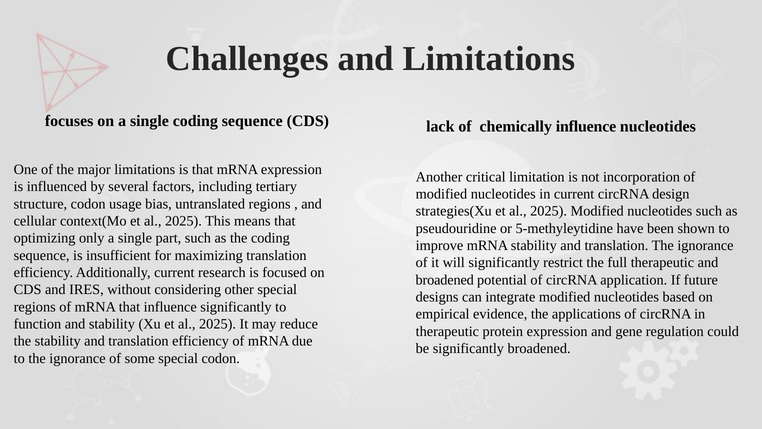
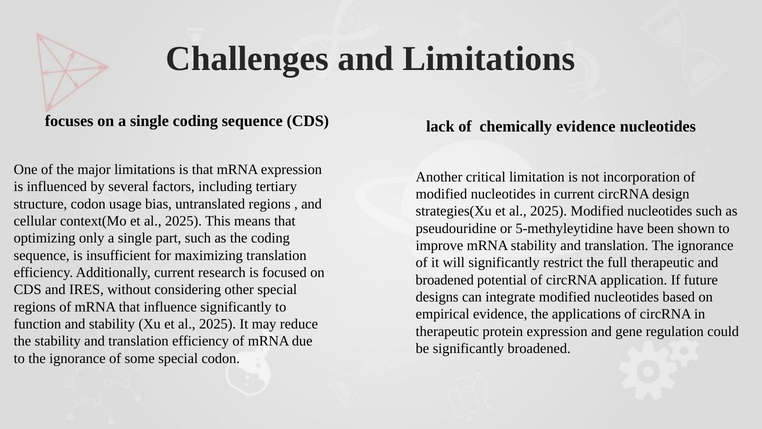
chemically influence: influence -> evidence (586, 126)
